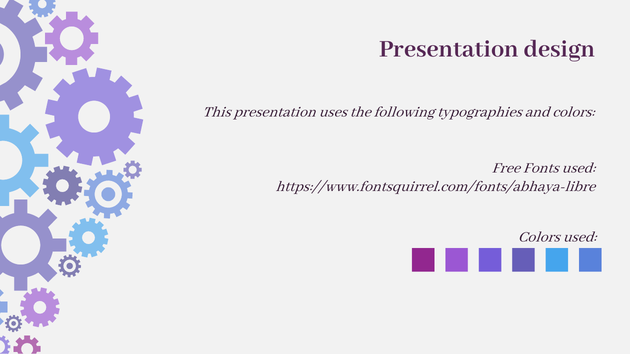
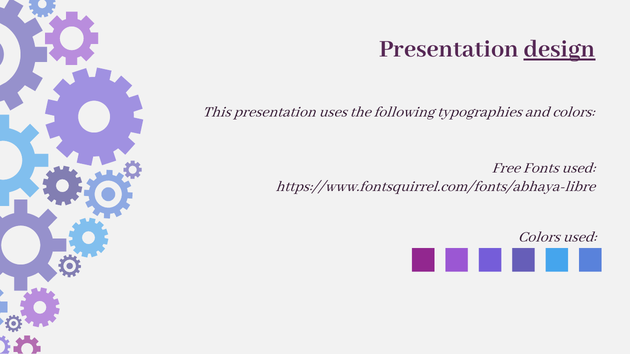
design underline: none -> present (560, 48)
